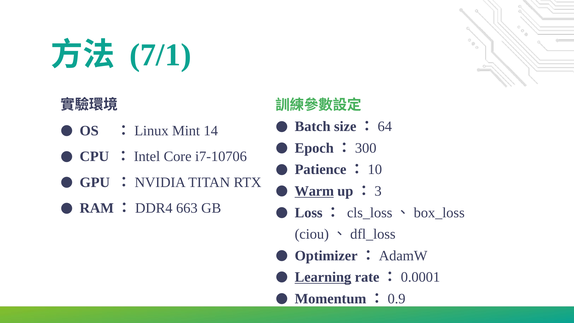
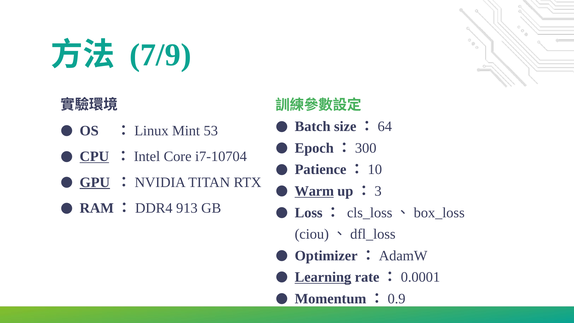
7/1: 7/1 -> 7/9 (160, 55)
14: 14 -> 53 (211, 131)
CPU underline: none -> present (94, 157)
i7-10706: i7-10706 -> i7-10704 (221, 157)
GPU underline: none -> present (95, 182)
663: 663 -> 913 (187, 208)
